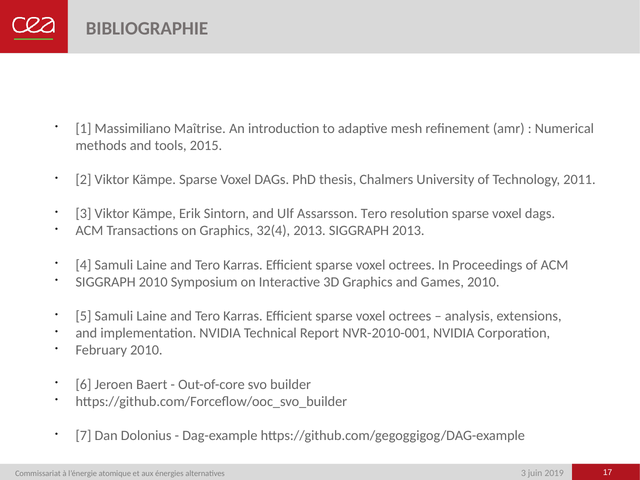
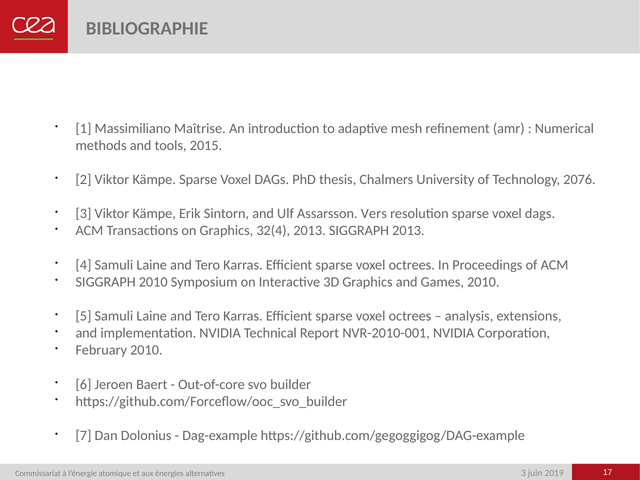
2011: 2011 -> 2076 (579, 180)
Assarsson Tero: Tero -> Vers (374, 214)
